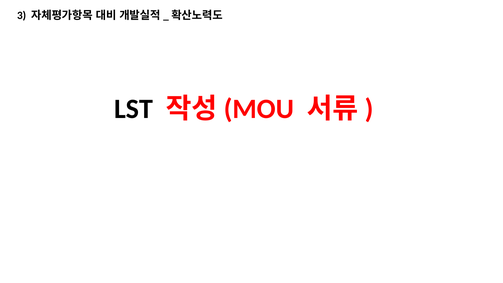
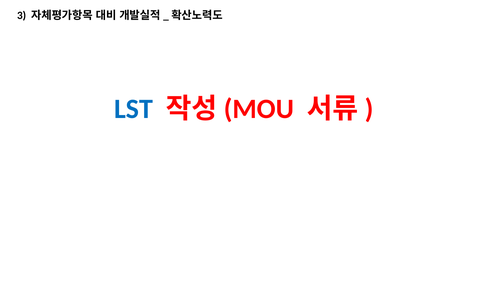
LST colour: black -> blue (134, 109)
